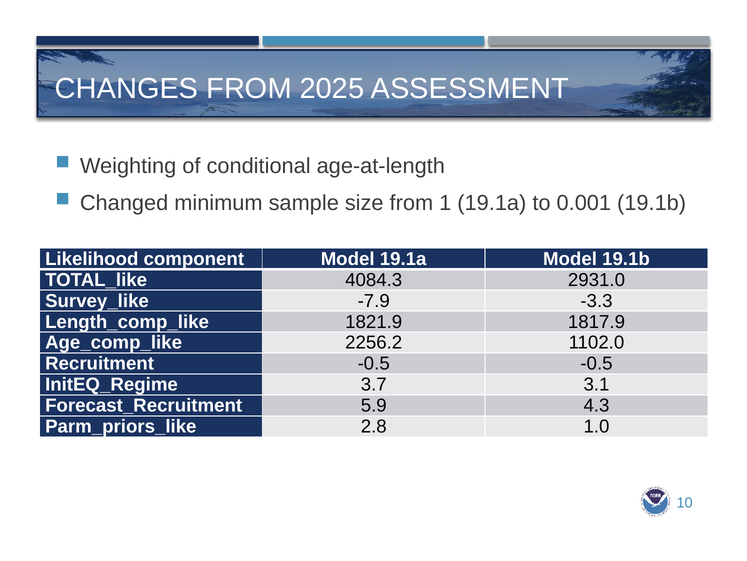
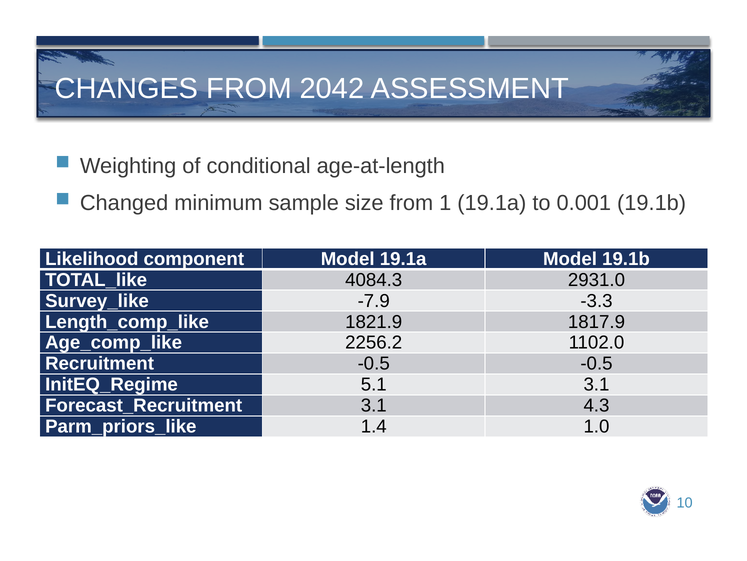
2025: 2025 -> 2042 (332, 88)
3.7: 3.7 -> 5.1 (374, 384)
5.9: 5.9 -> 3.1 (374, 405)
2.8: 2.8 -> 1.4 (374, 426)
